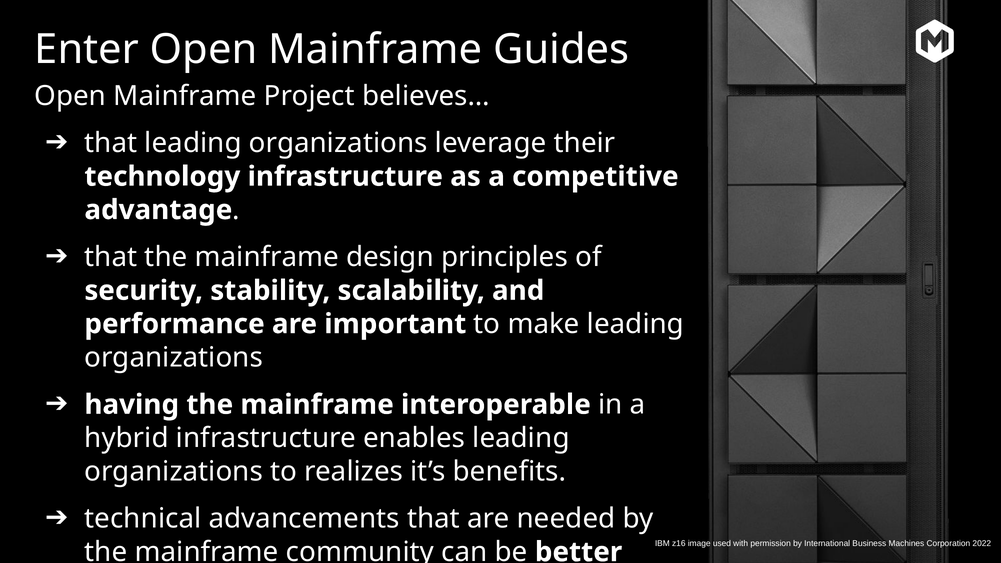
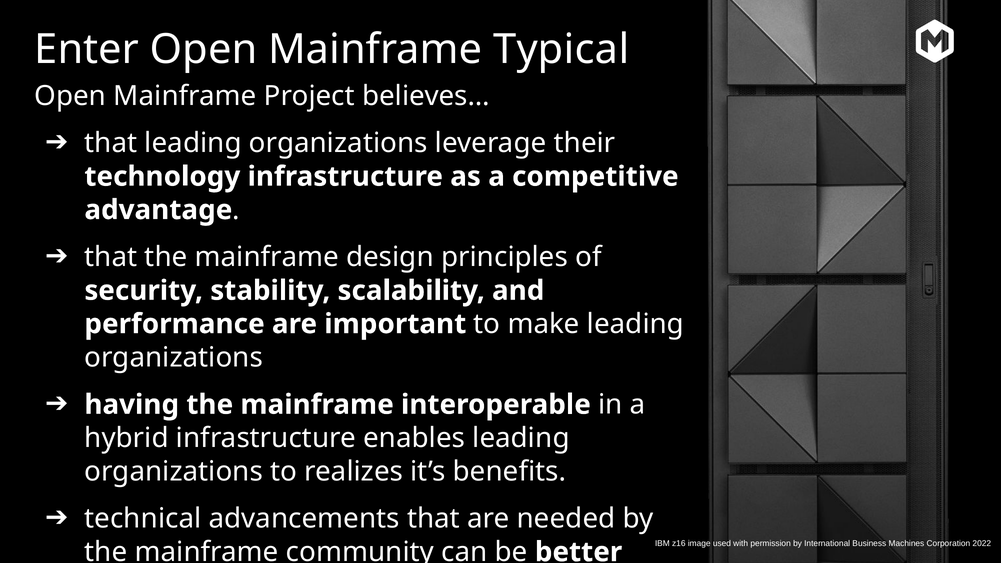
Guides: Guides -> Typical (561, 50)
